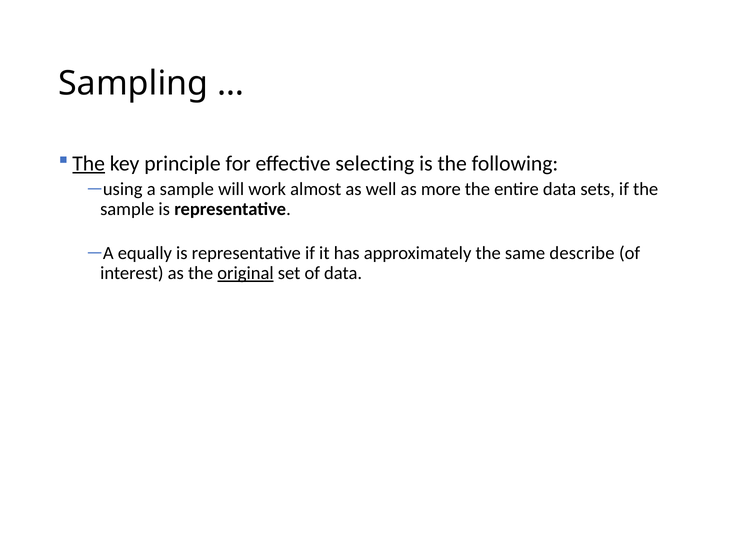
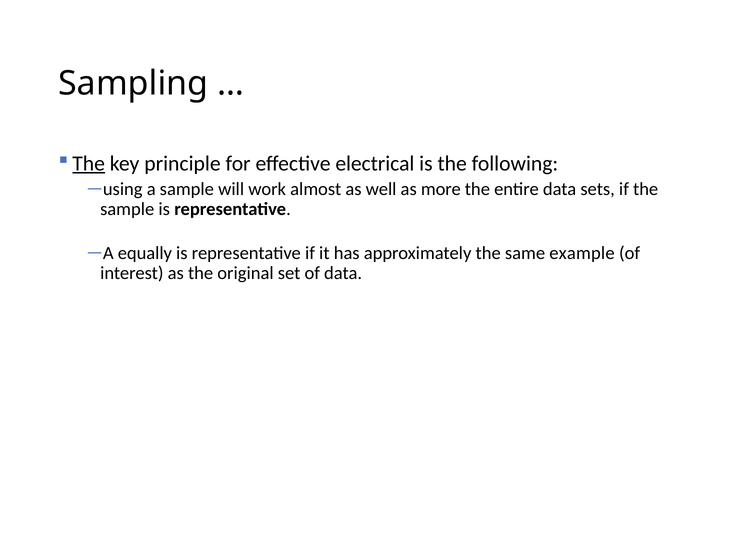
selecting: selecting -> electrical (375, 163)
describe: describe -> example (582, 253)
original underline: present -> none (245, 273)
